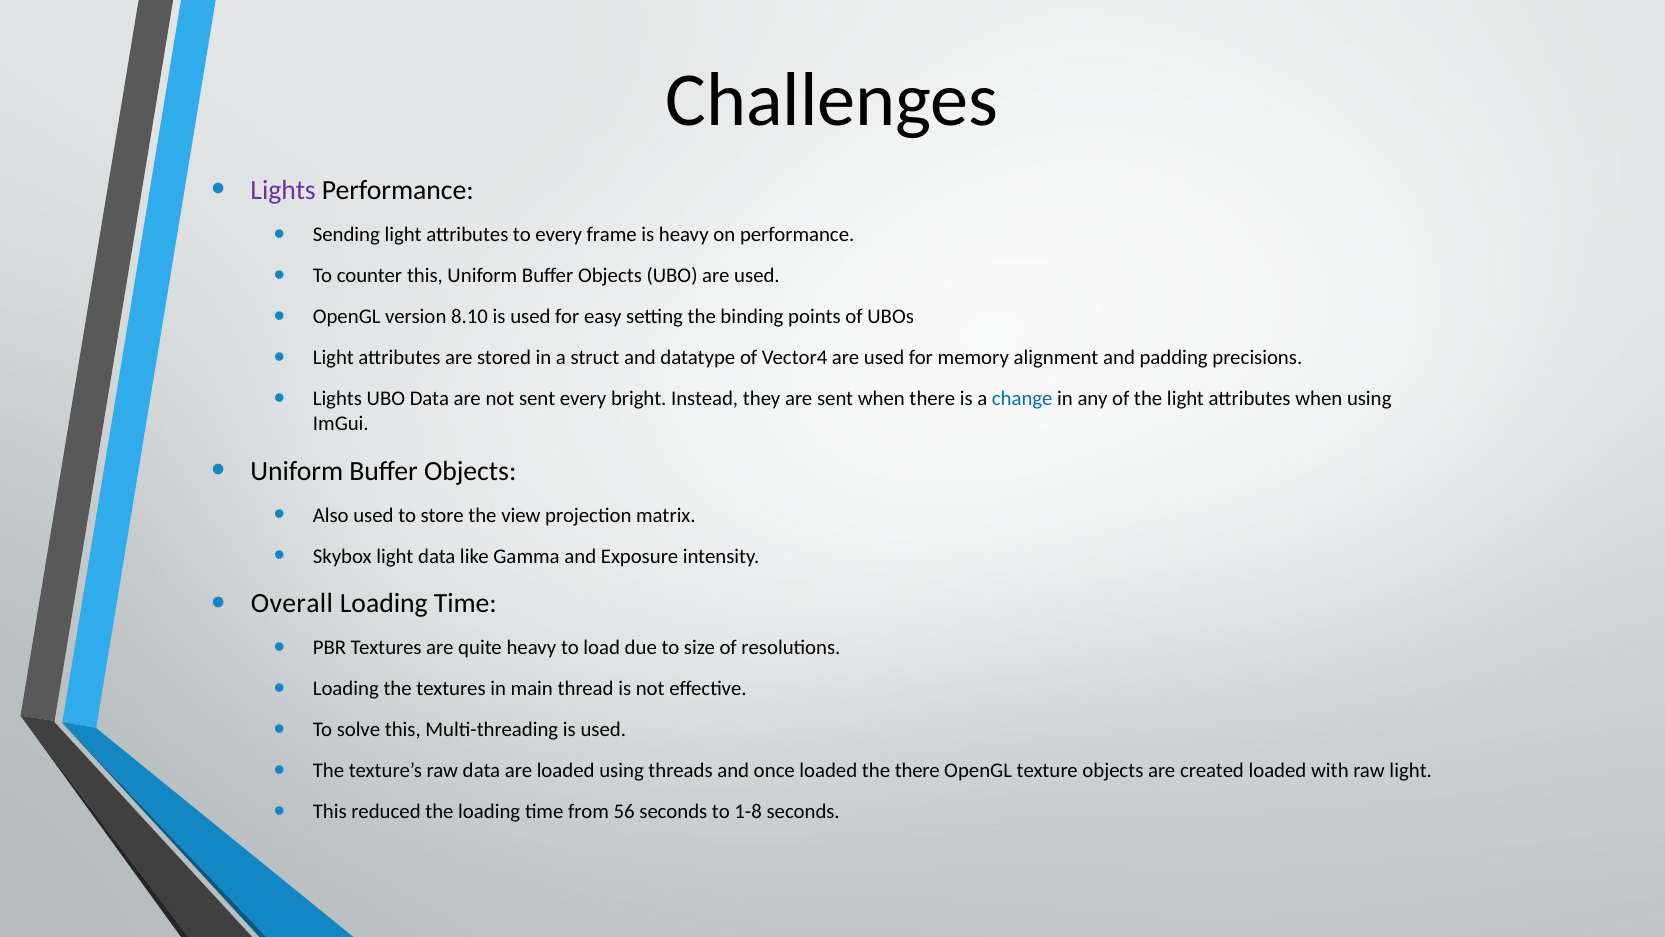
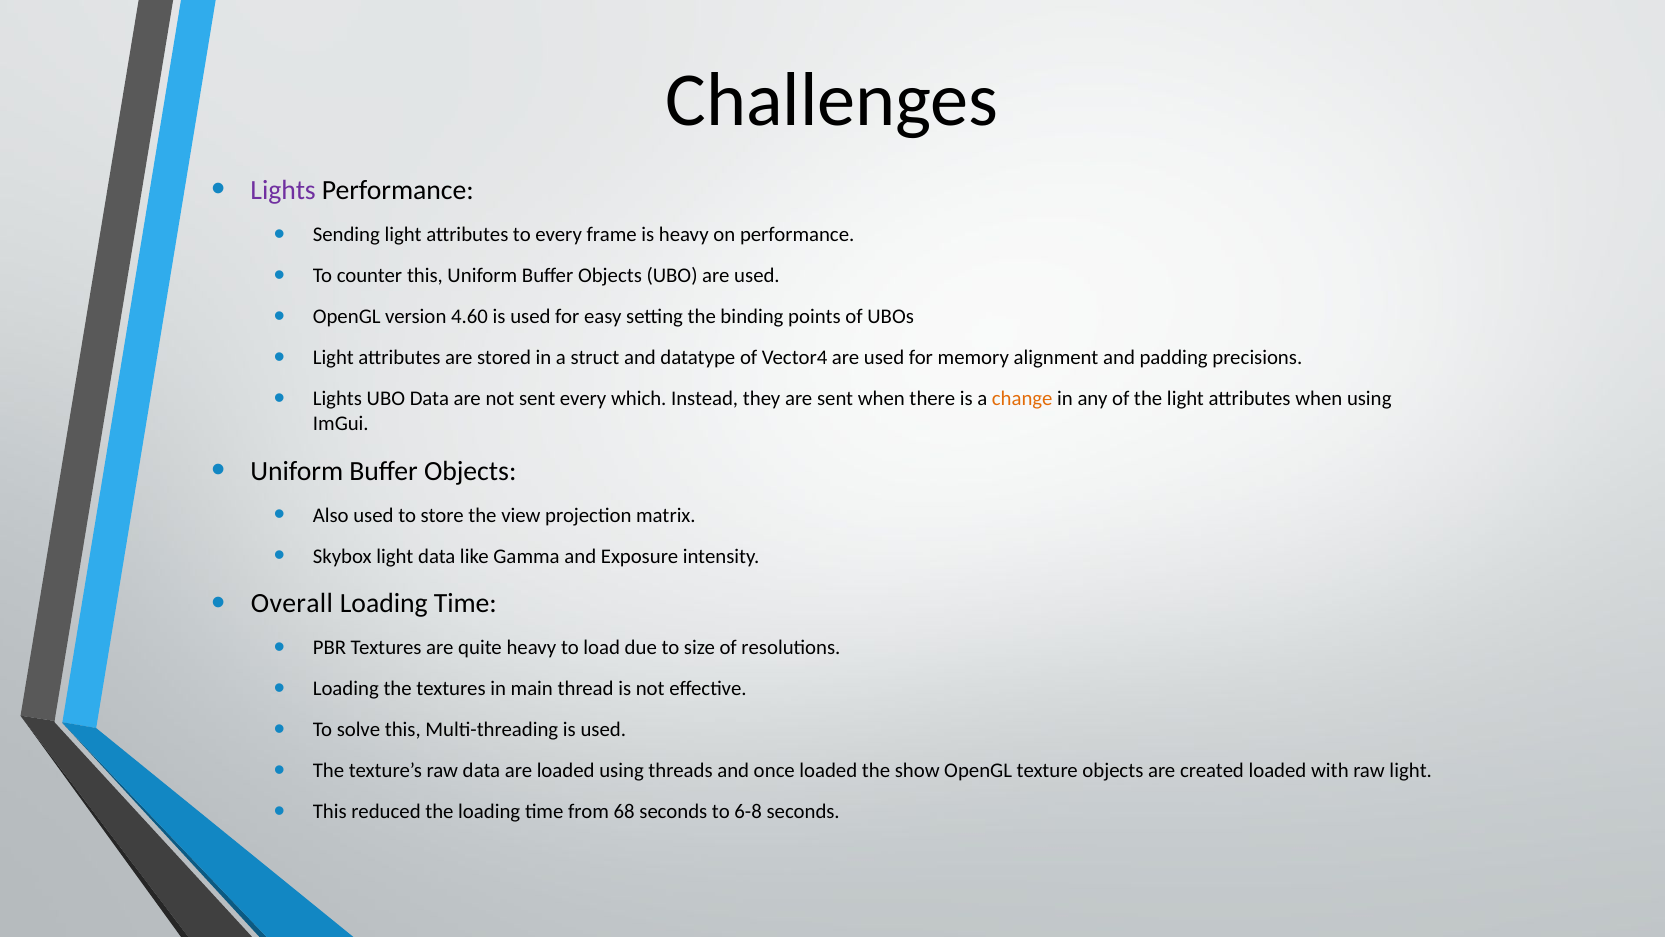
8.10: 8.10 -> 4.60 (470, 317)
bright: bright -> which (639, 399)
change colour: blue -> orange (1022, 399)
the there: there -> show (917, 771)
56: 56 -> 68 (624, 812)
1-8: 1-8 -> 6-8 (748, 812)
